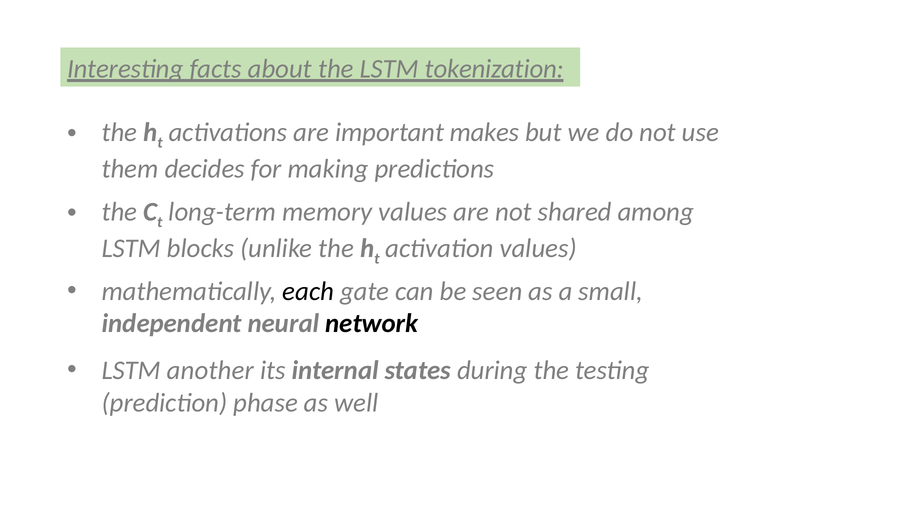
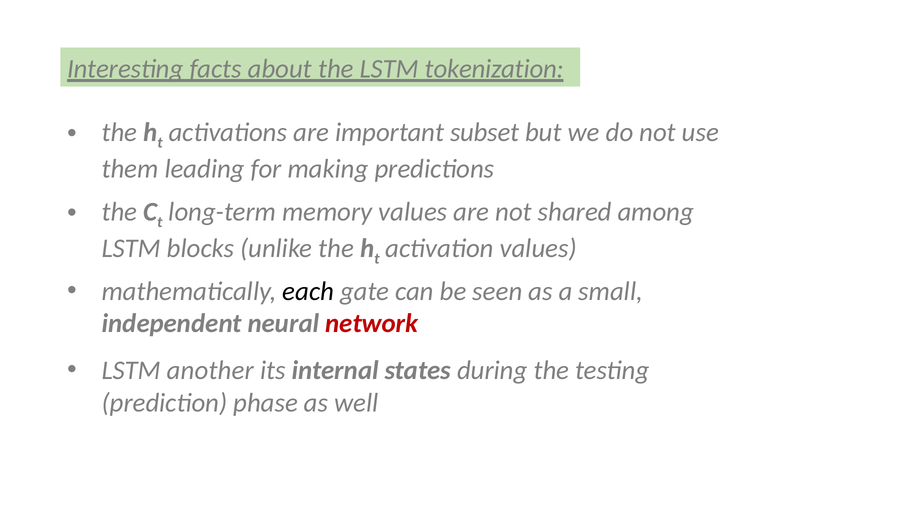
makes: makes -> subset (485, 132)
decides: decides -> leading (205, 169)
network colour: black -> red (372, 323)
